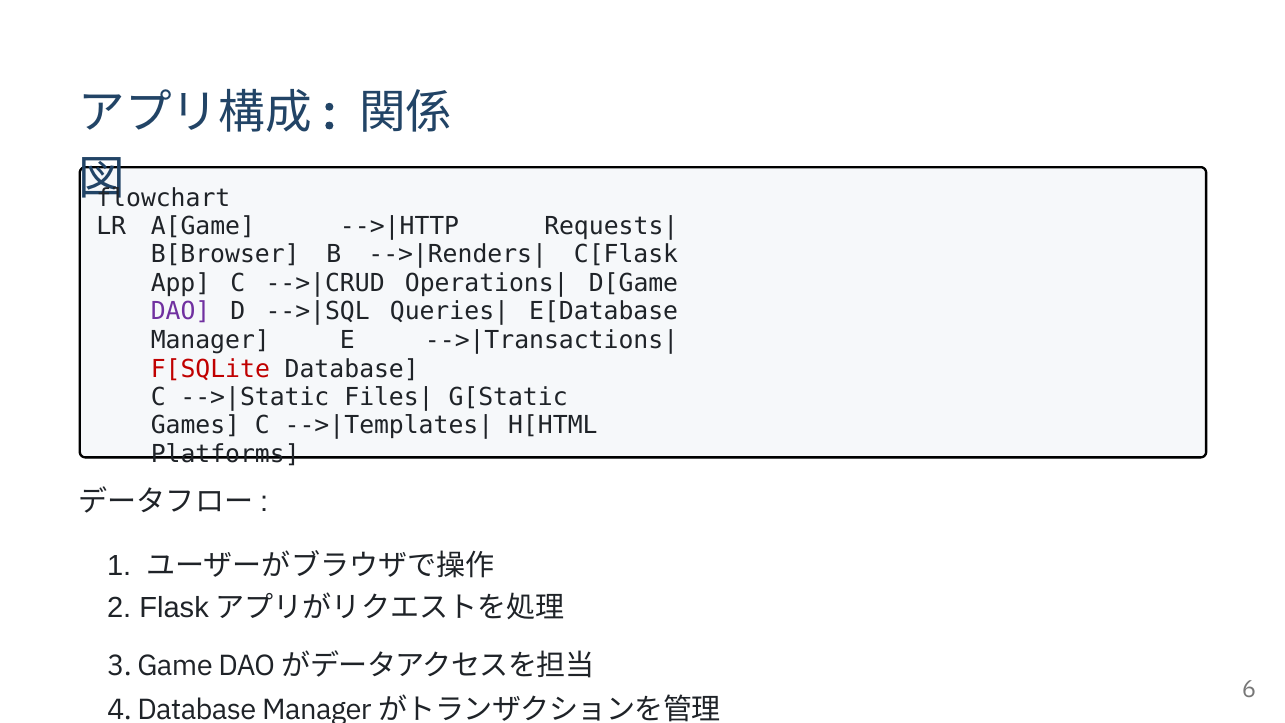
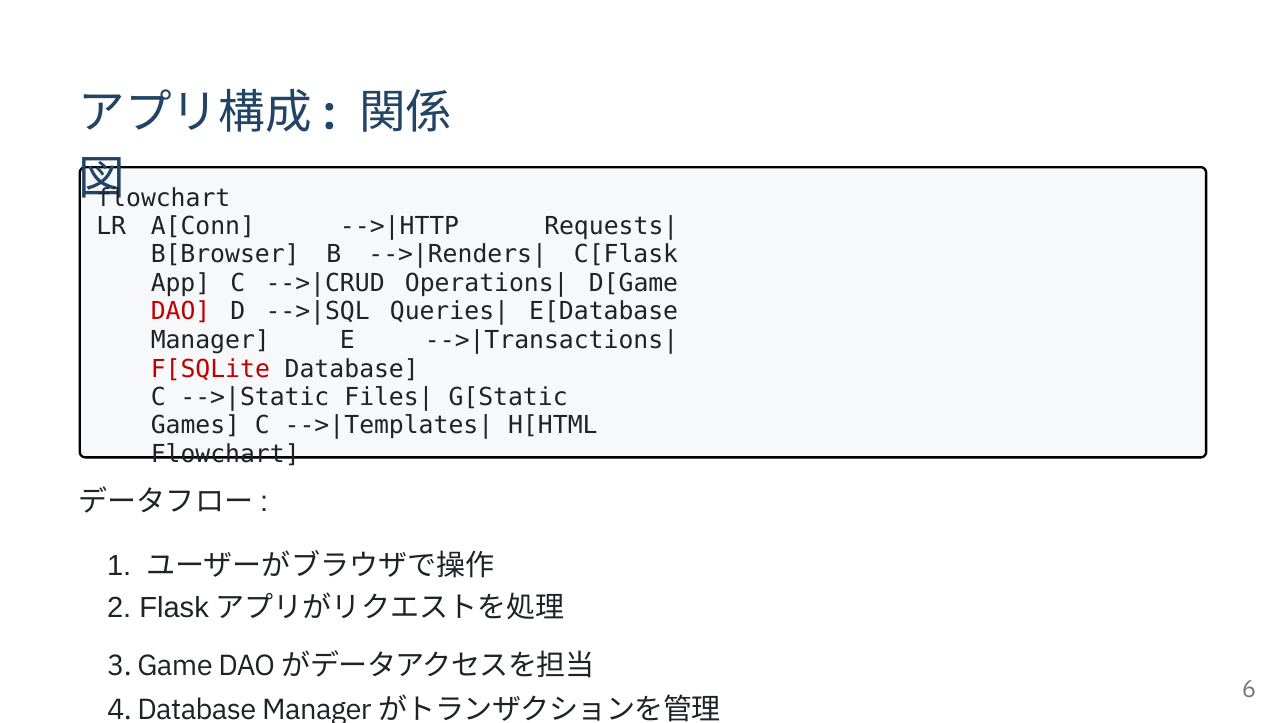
A[Game: A[Game -> A[Conn (203, 226)
DAO colour: purple -> red (181, 312)
Platforms: Platforms -> Flowchart (225, 454)
